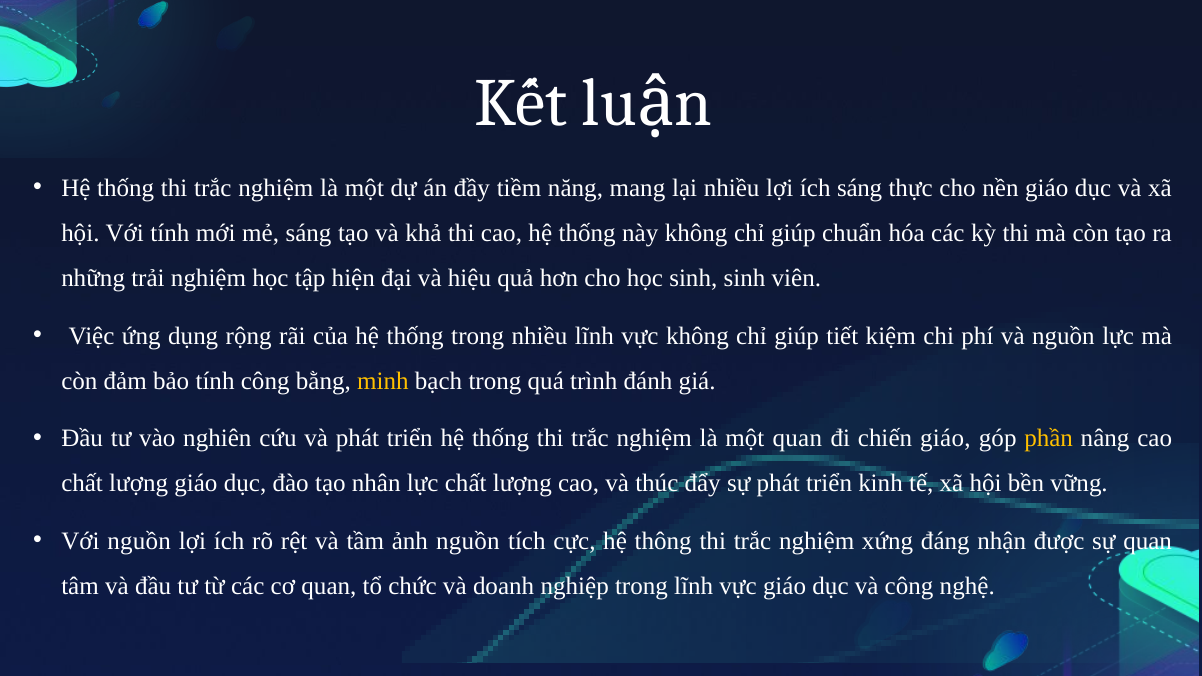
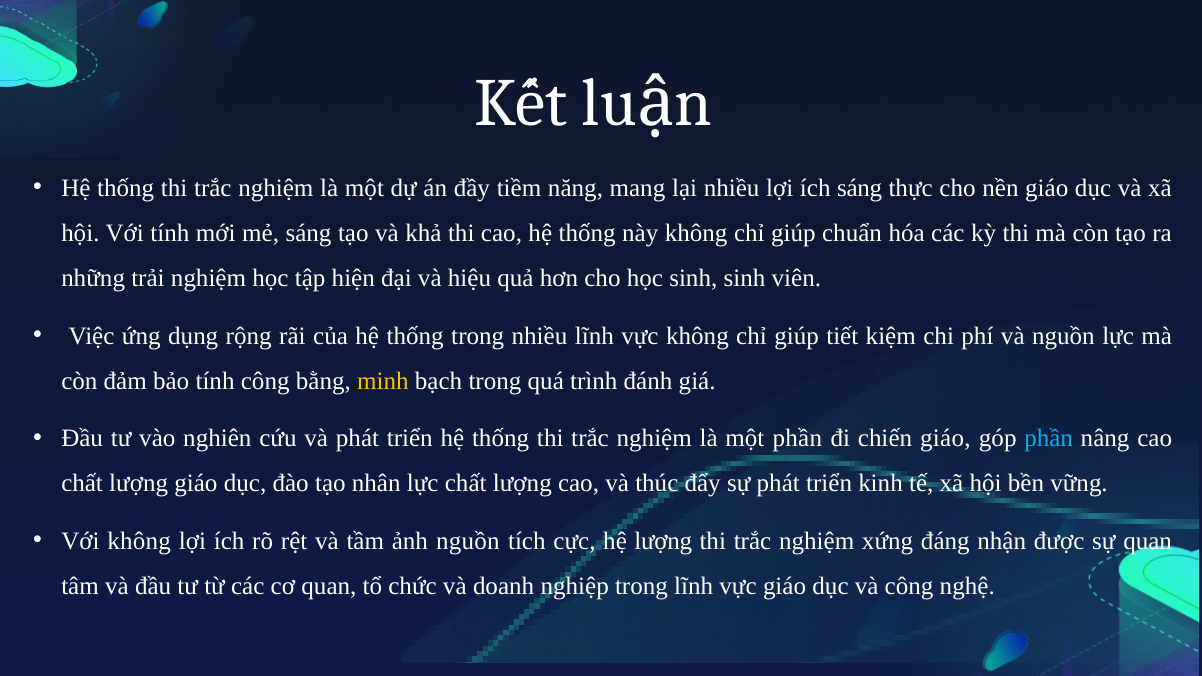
một quan: quan -> phần (797, 439)
phần colour: yellow -> light blue (1049, 439)
Với nguồn: nguồn -> không (139, 541)
hệ thông: thông -> lượng (663, 541)
